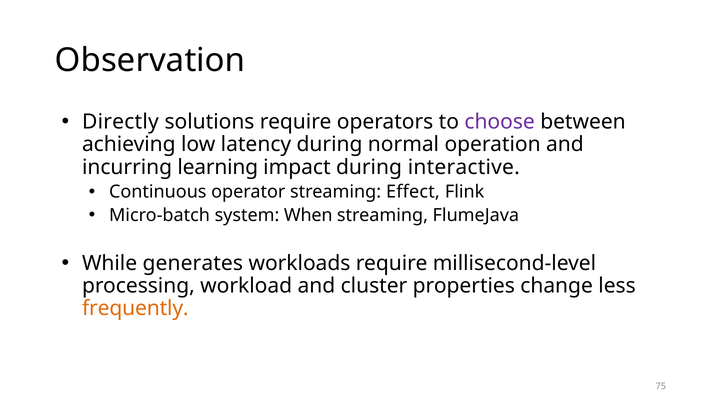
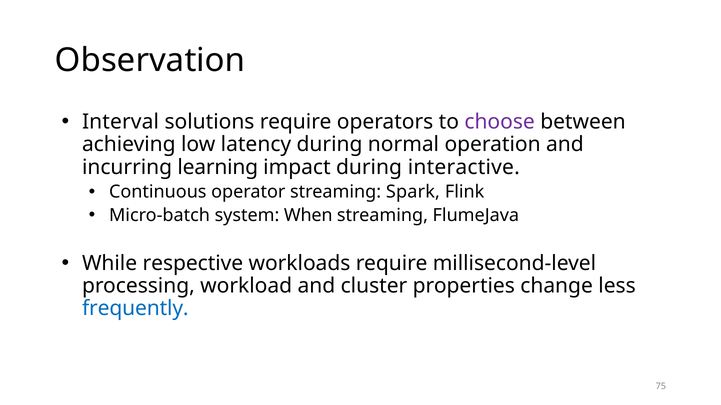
Directly: Directly -> Interval (120, 122)
Effect: Effect -> Spark (413, 192)
generates: generates -> respective (193, 263)
frequently colour: orange -> blue (135, 309)
